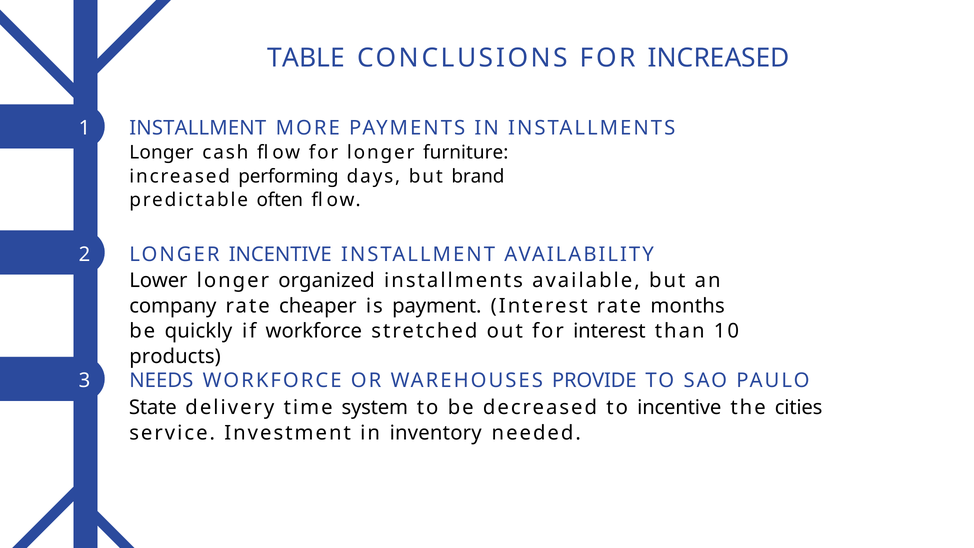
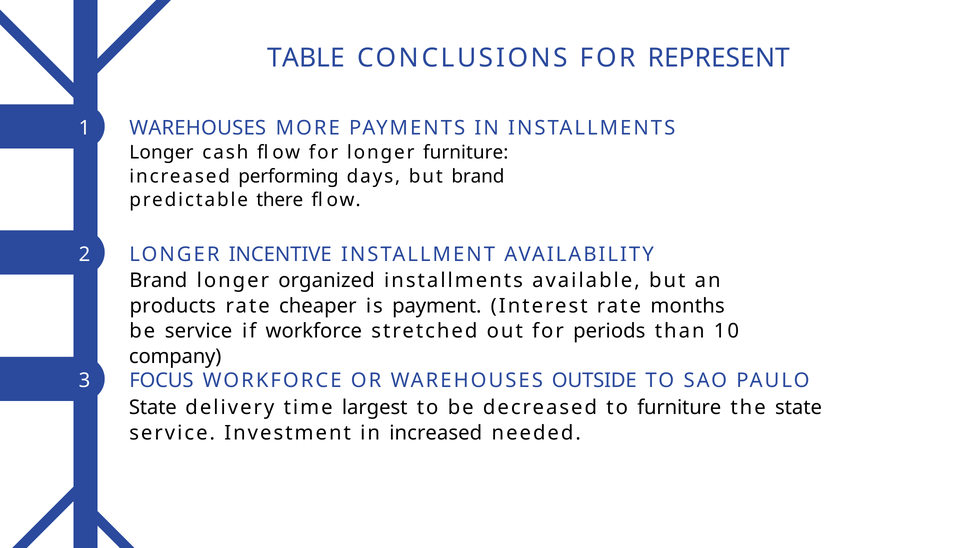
FOR INCREASED: INCREASED -> REPRESENT (719, 58)
INSTALLMENT: INSTALLMENT -> WAREHOUSES (198, 128)
often: often -> there (280, 200)
Lower: Lower -> Brand (158, 280)
company: company -> products (173, 306)
be quickly: quickly -> service (198, 331)
for interest: interest -> periods (609, 331)
products: products -> company (175, 357)
NEEDS: NEEDS -> FOCUS (161, 381)
PROVIDE: PROVIDE -> OUTSIDE (594, 381)
system: system -> largest (375, 407)
to incentive: incentive -> furniture (679, 407)
the cities: cities -> state (799, 407)
in inventory: inventory -> increased (436, 433)
